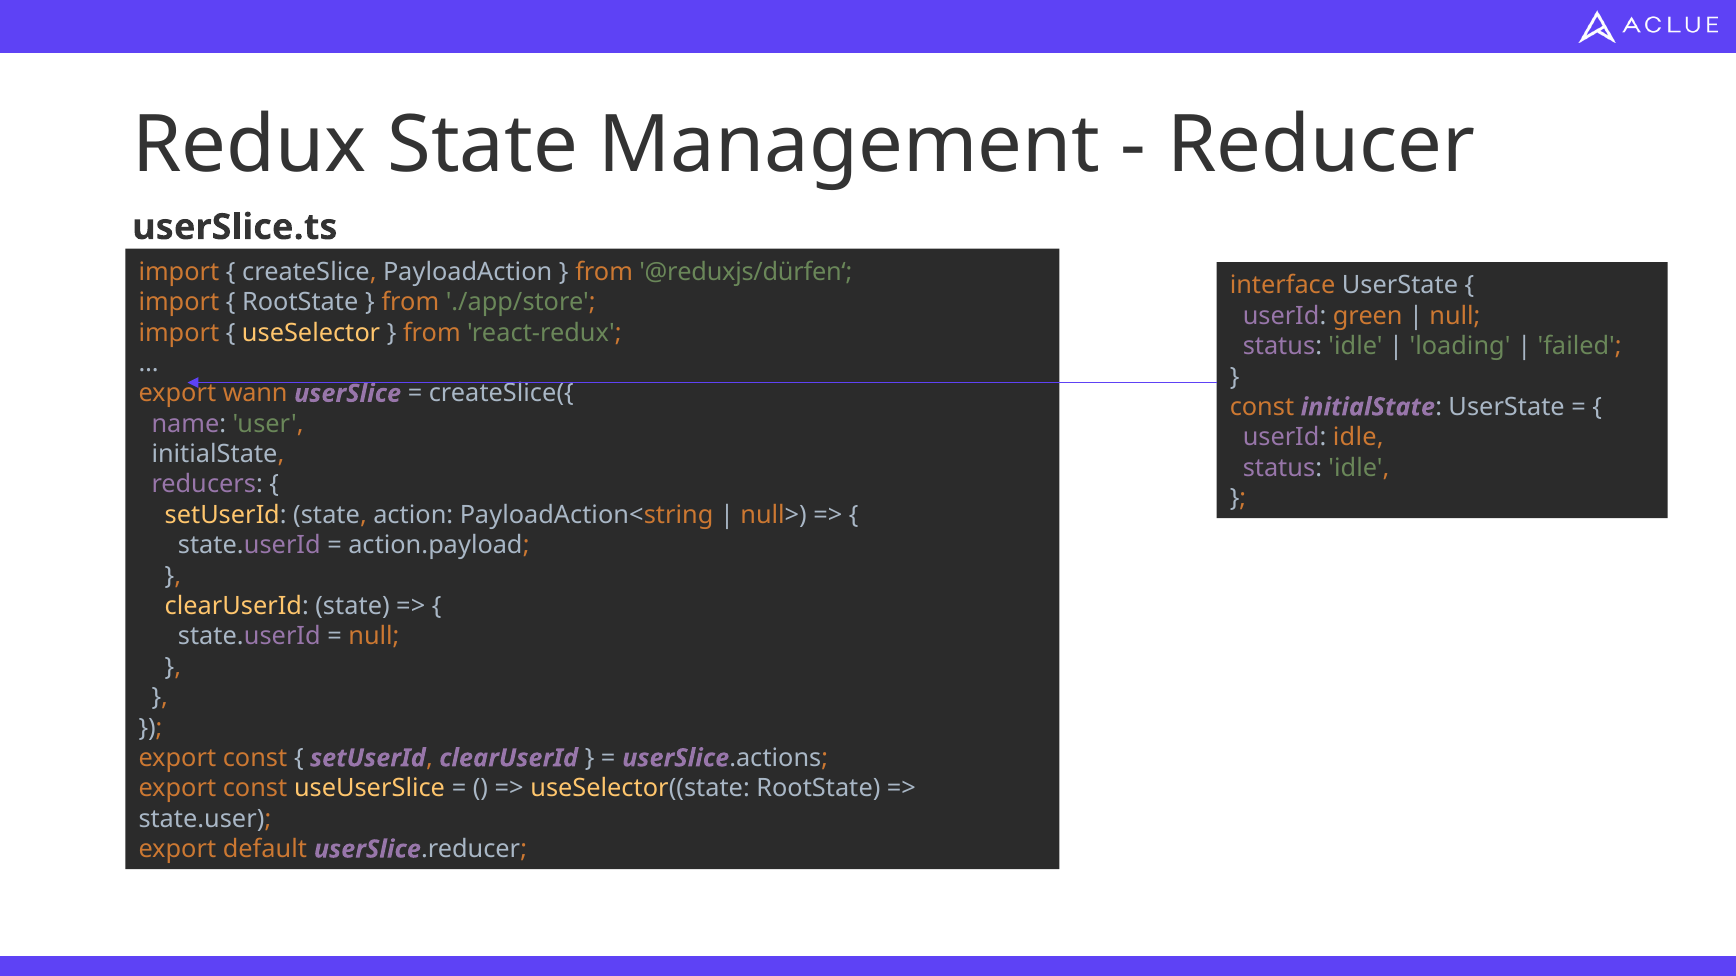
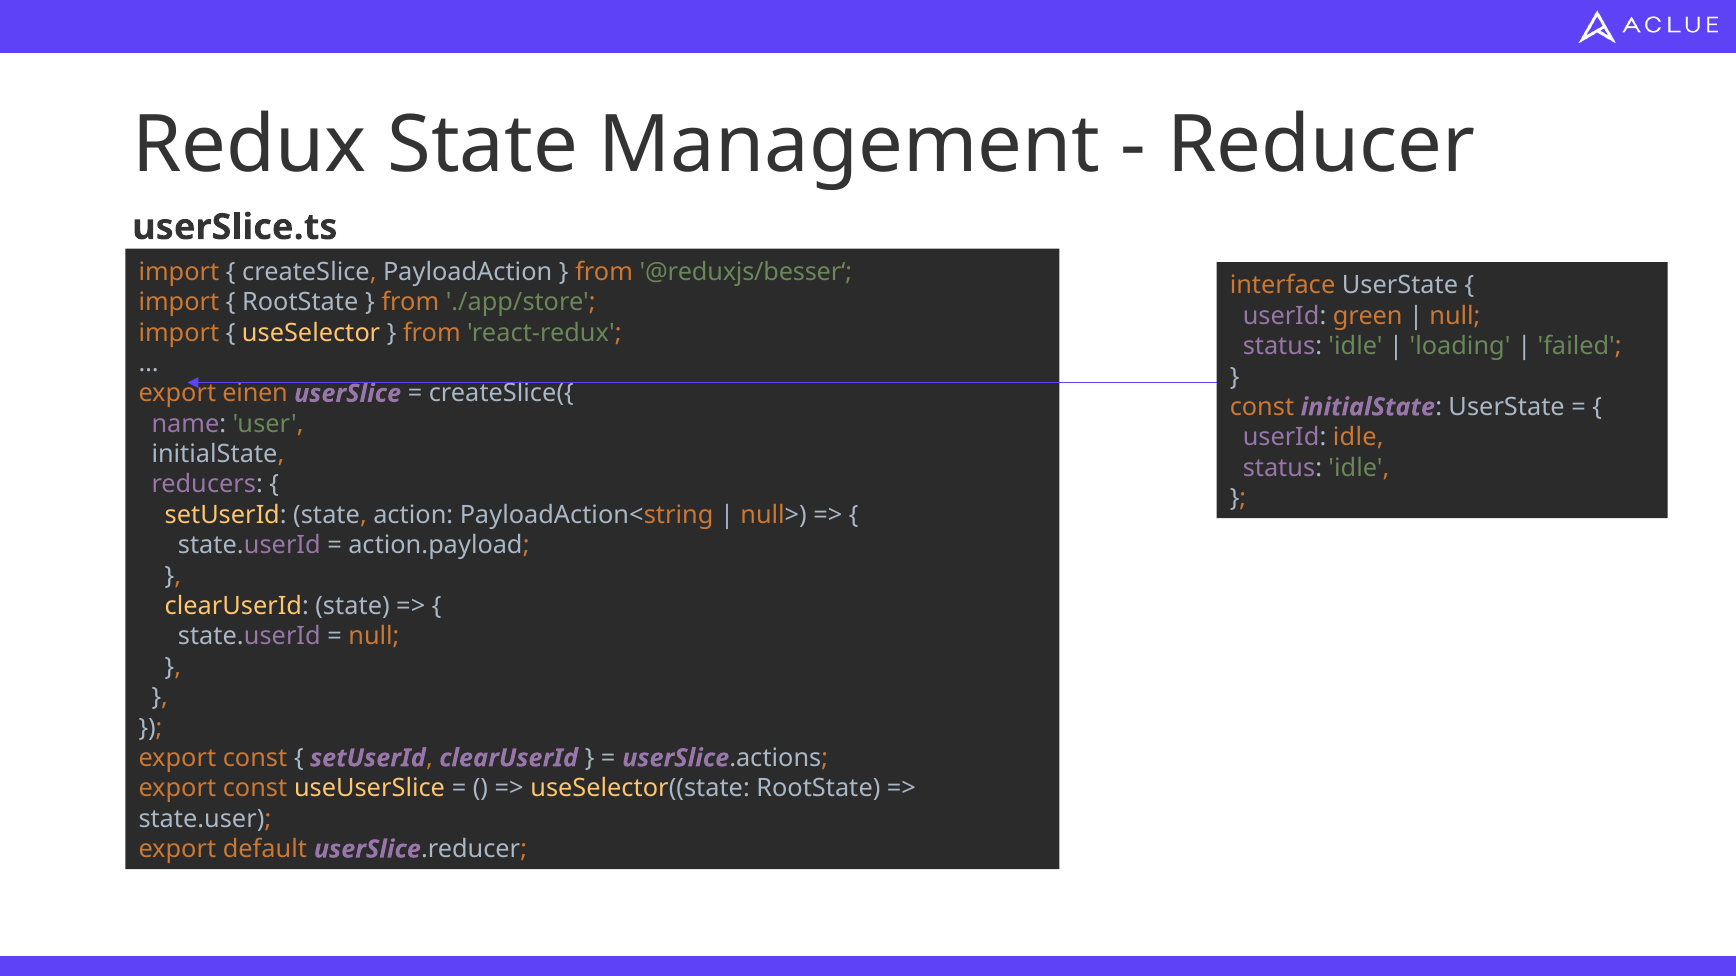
@reduxjs/dürfen‘: @reduxjs/dürfen‘ -> @reduxjs/besser‘ (746, 272)
wann: wann -> einen (255, 394)
